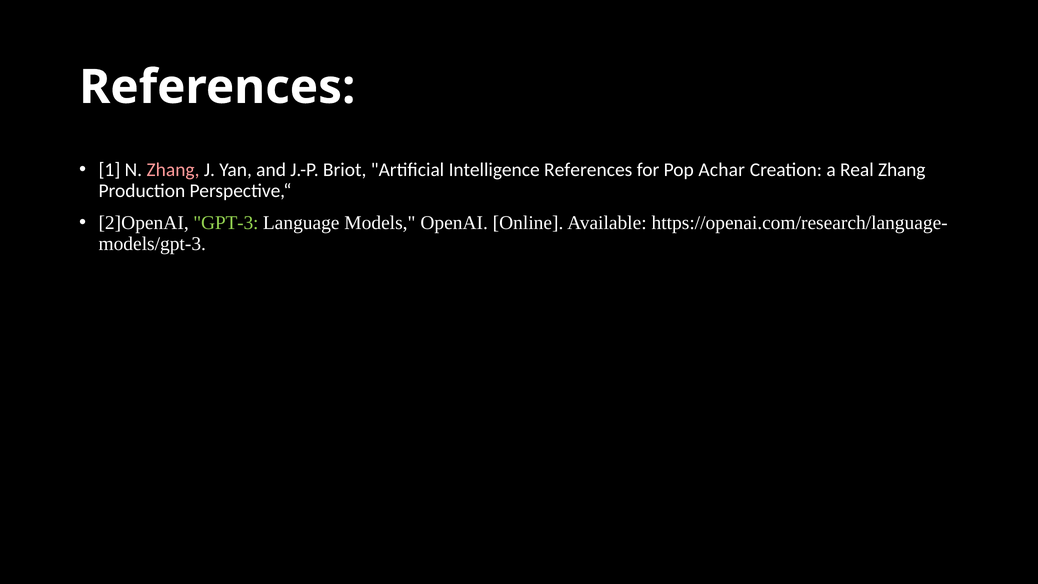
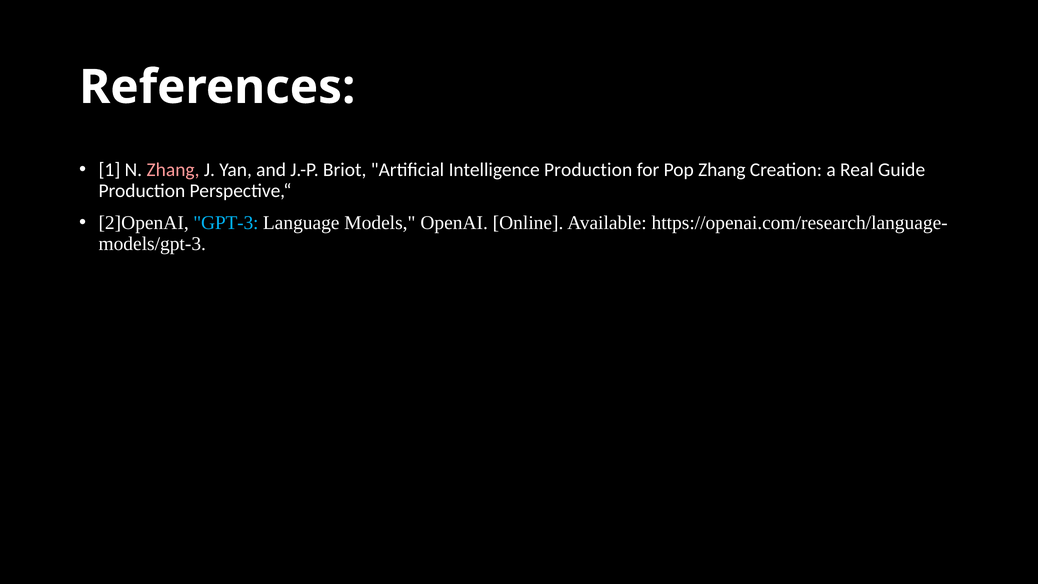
Intelligence References: References -> Production (588, 170)
Pop Achar: Achar -> Zhang (722, 170)
Real Zhang: Zhang -> Guide (902, 170)
GPT-3 colour: light green -> light blue (226, 223)
